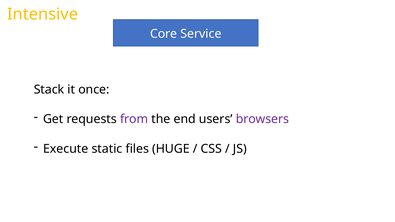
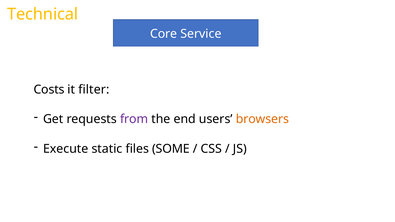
Intensive: Intensive -> Technical (43, 14)
Stack: Stack -> Costs (49, 90)
once: once -> filter (94, 90)
browsers colour: purple -> orange (262, 119)
HUGE: HUGE -> SOME (171, 149)
